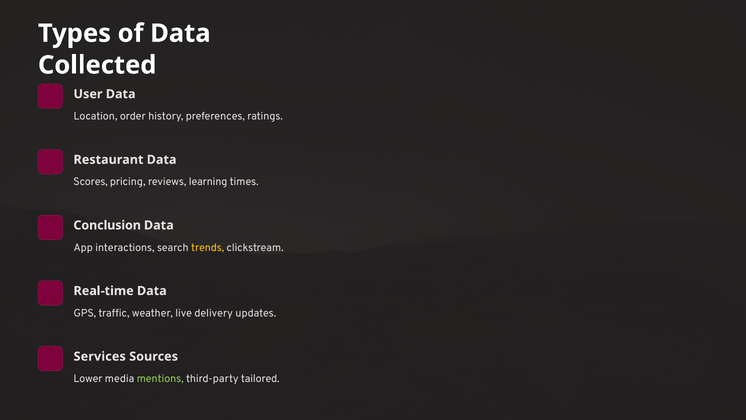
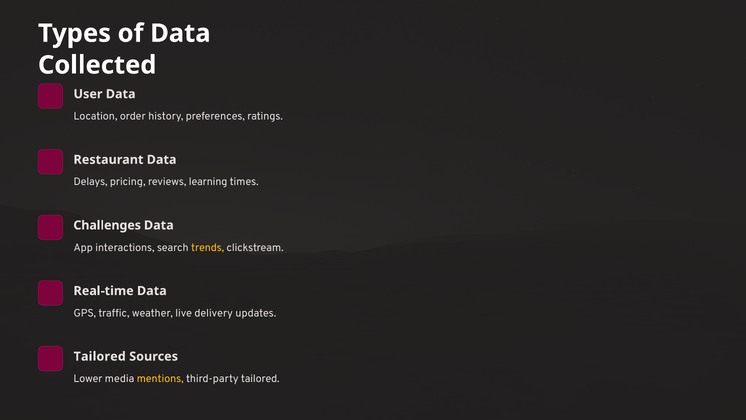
Scores: Scores -> Delays (91, 182)
Conclusion: Conclusion -> Challenges (107, 225)
Services: Services -> Tailored (100, 356)
mentions colour: light green -> yellow (160, 378)
